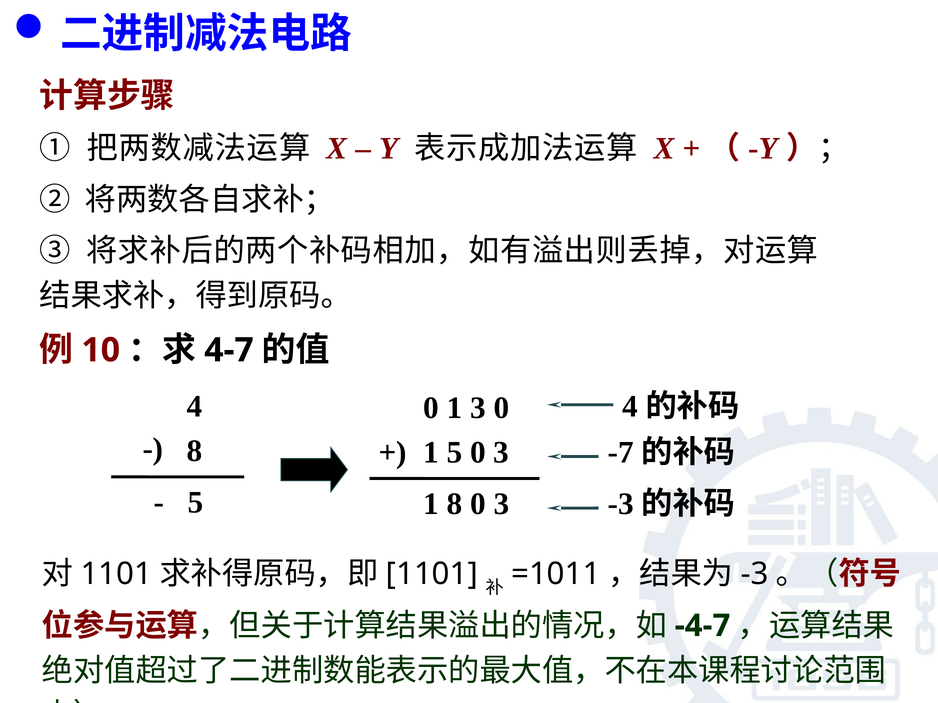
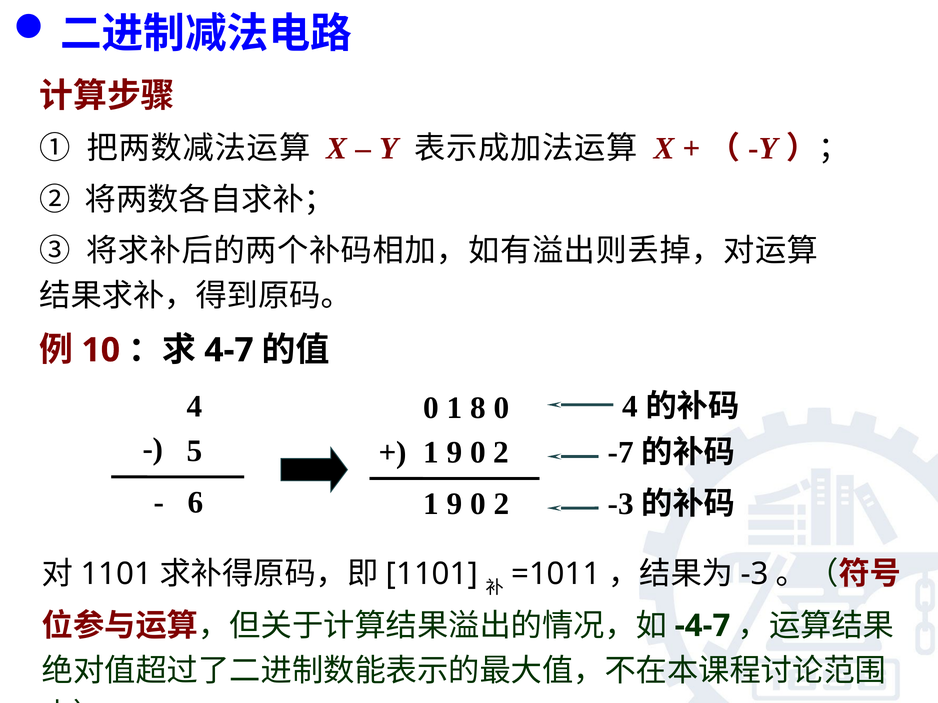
1 3: 3 -> 8 (478, 408)
8: 8 -> 5 (195, 451)
5: 5 -> 9 (454, 453)
3: 3 -> 2 (501, 453)
5: 5 -> 6 (195, 503)
8: 8 -> 9 (455, 504)
3: 3 -> 2 (501, 504)
